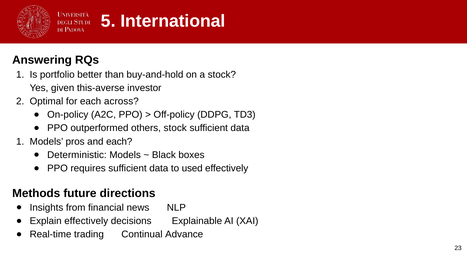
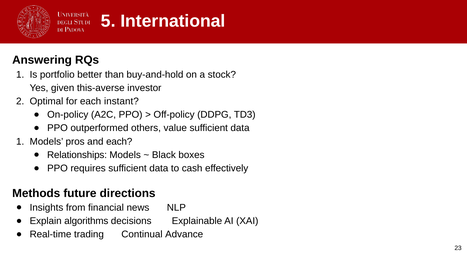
across: across -> instant (121, 102)
others stock: stock -> value (175, 128)
Deterministic: Deterministic -> Relationships (77, 155)
used: used -> cash (192, 169)
Explain effectively: effectively -> algorithms (86, 222)
